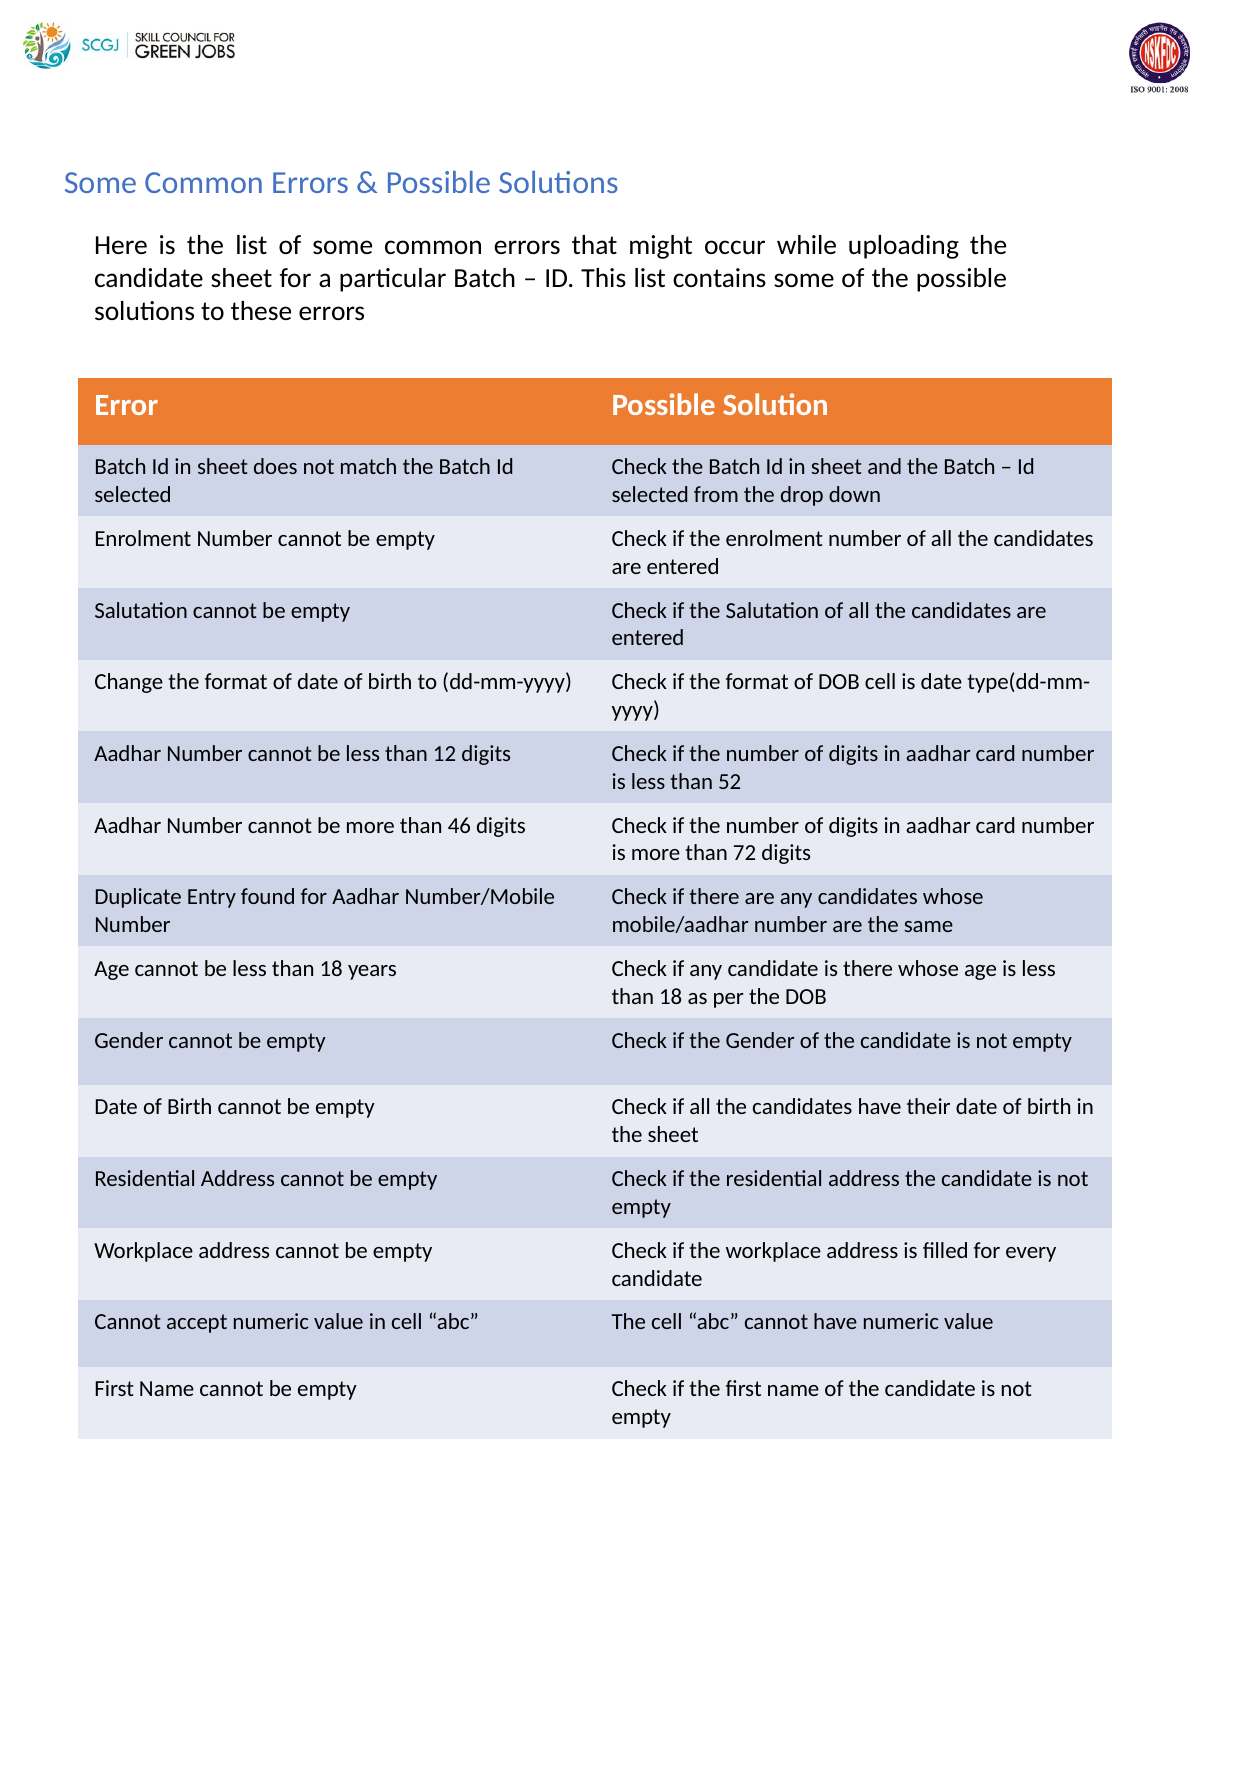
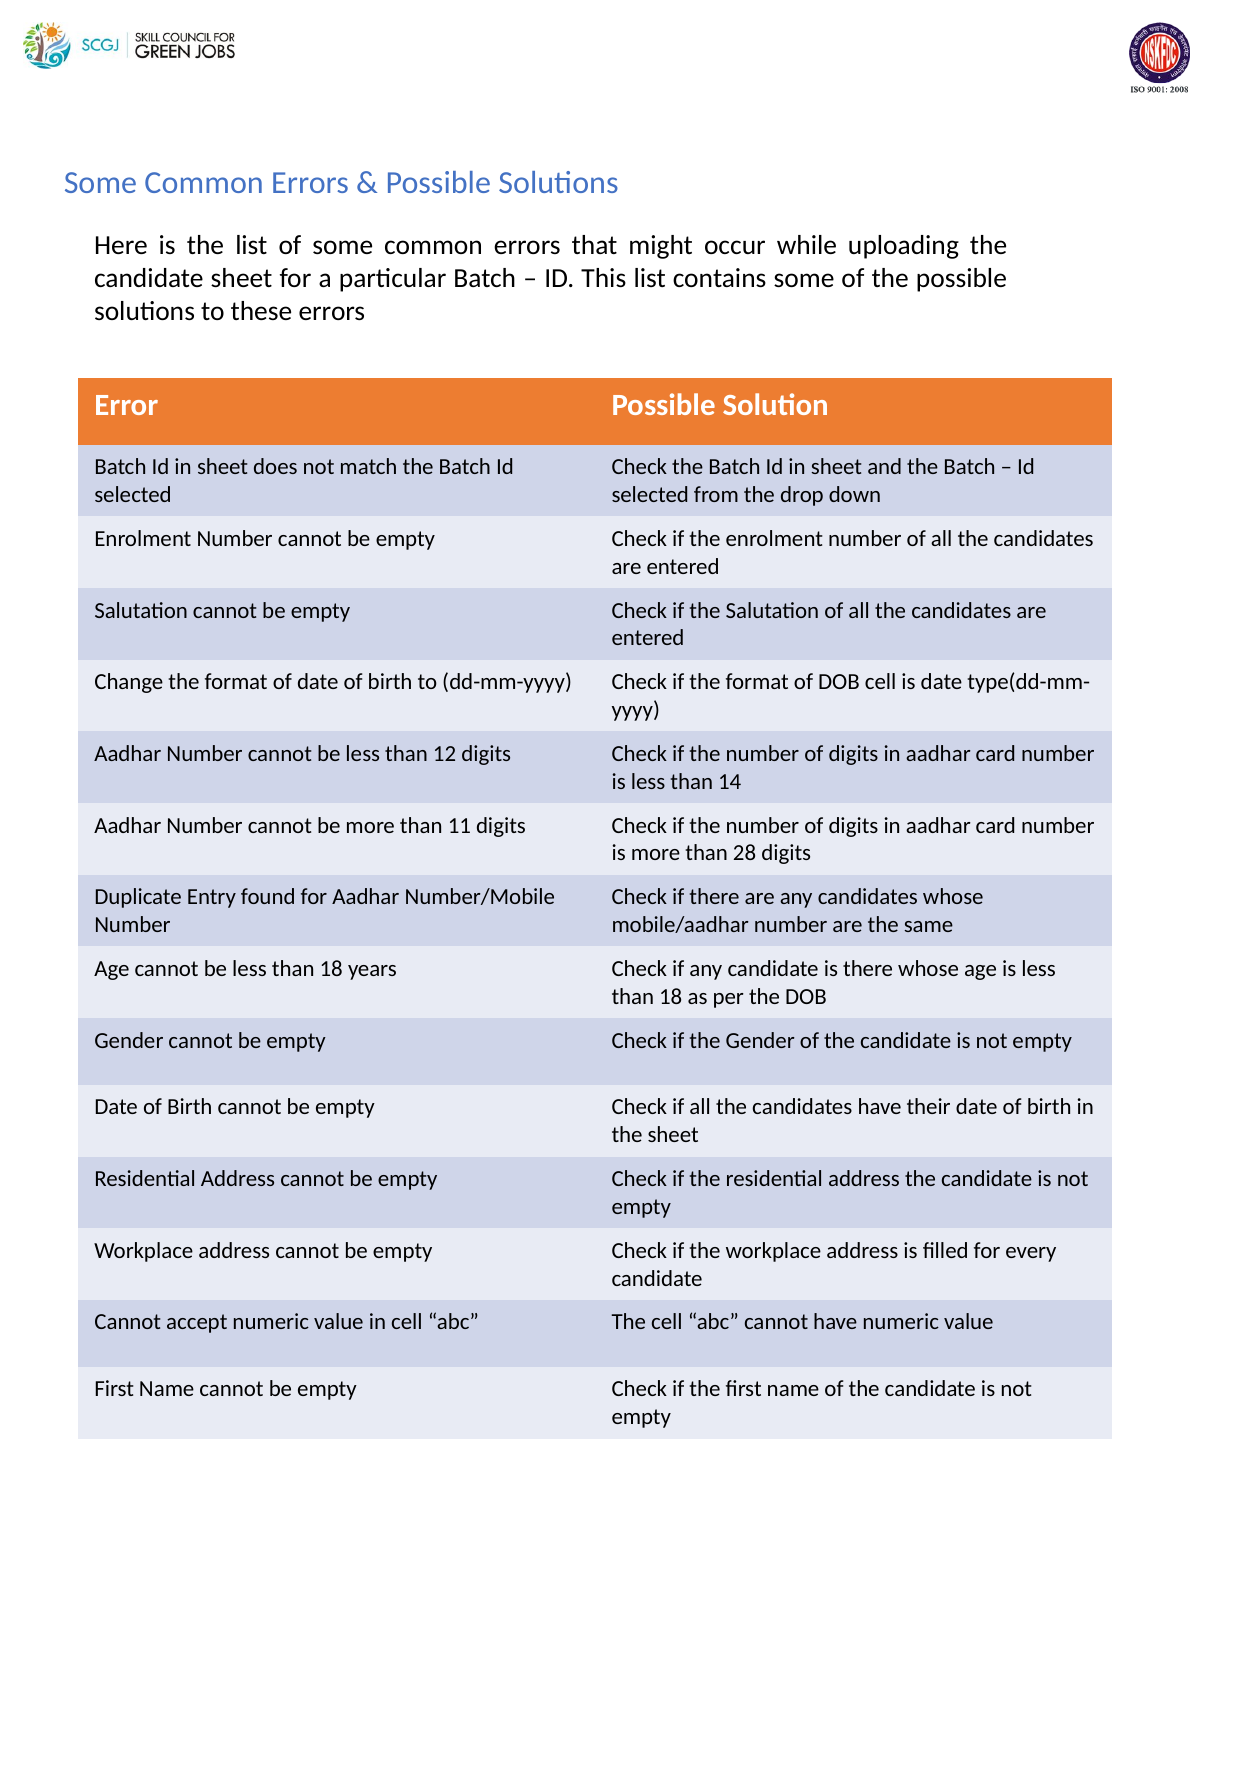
52: 52 -> 14 (730, 782)
46: 46 -> 11 (459, 826)
72: 72 -> 28 (745, 853)
